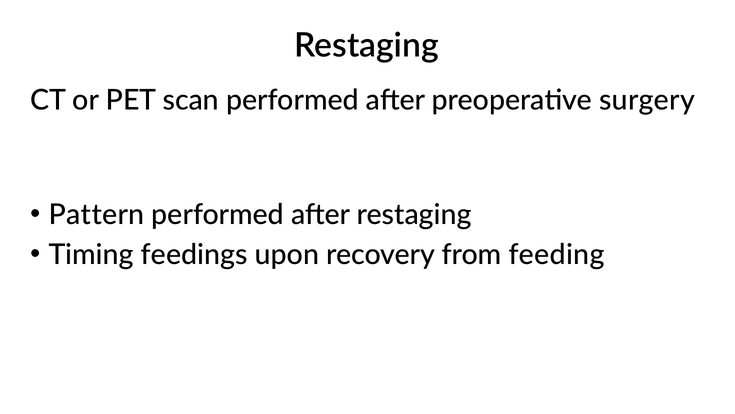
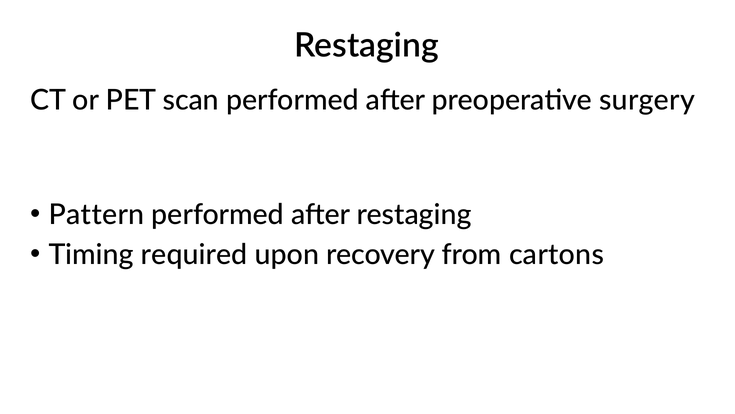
feedings: feedings -> required (194, 255)
feeding: feeding -> cartons (557, 255)
